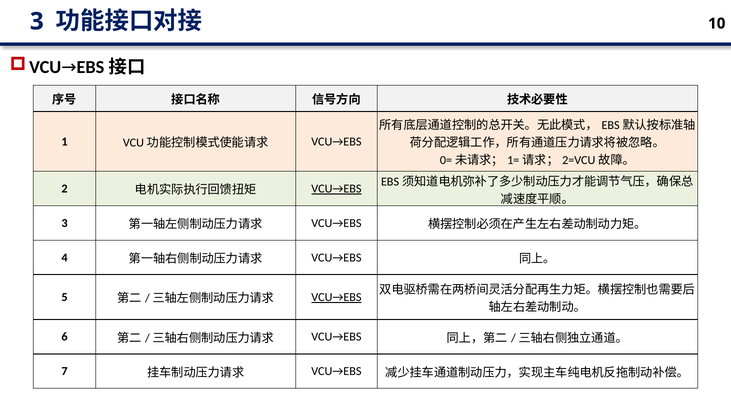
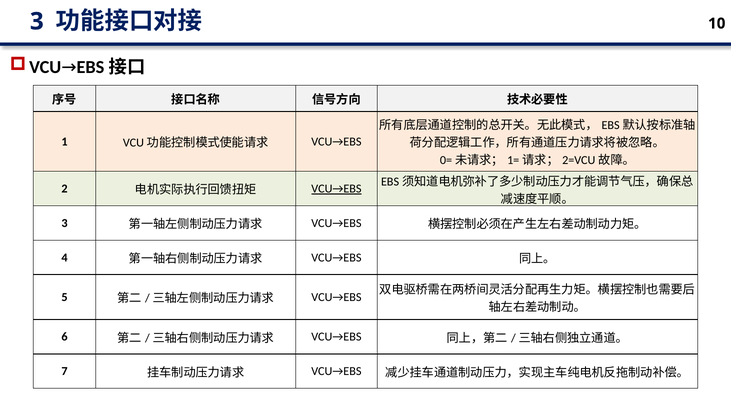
VCU→EBS underline: present -> none (336, 297)
